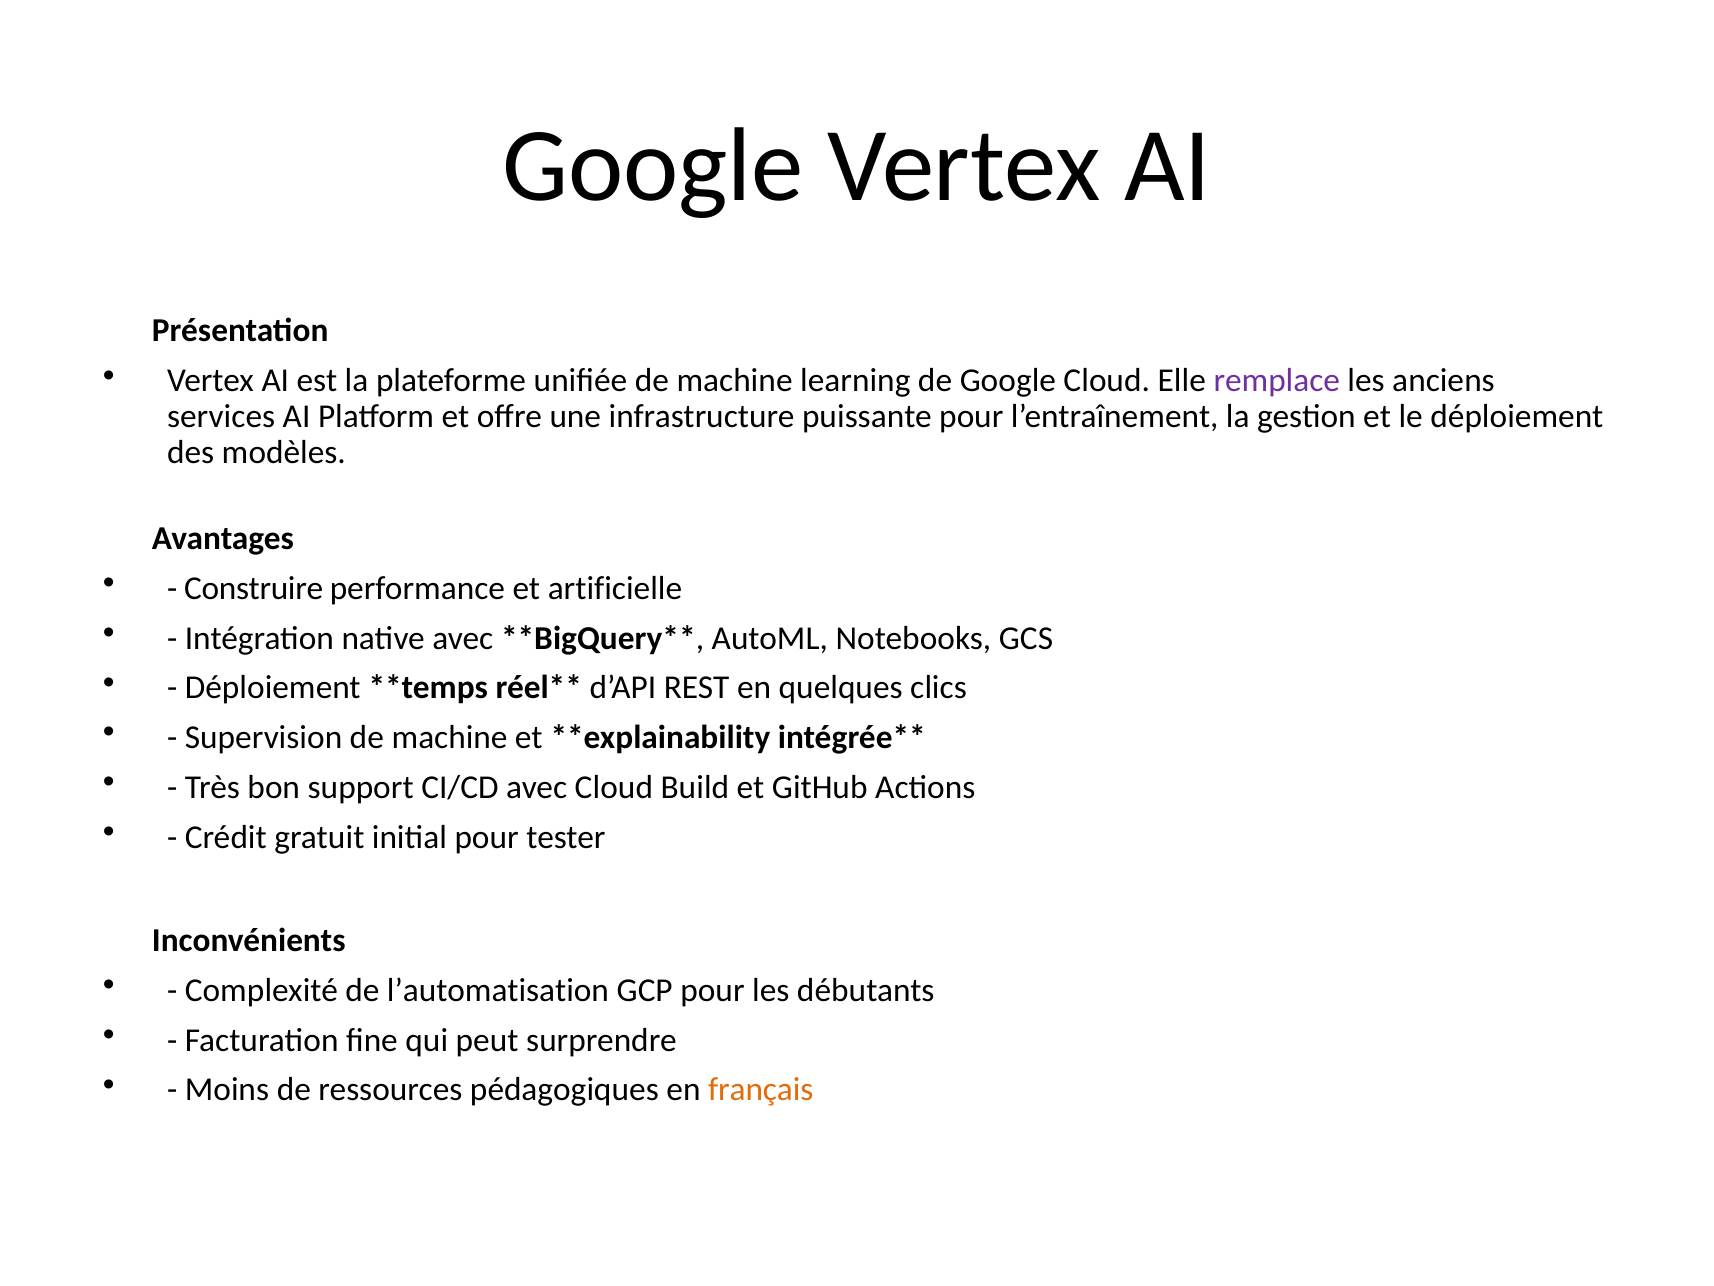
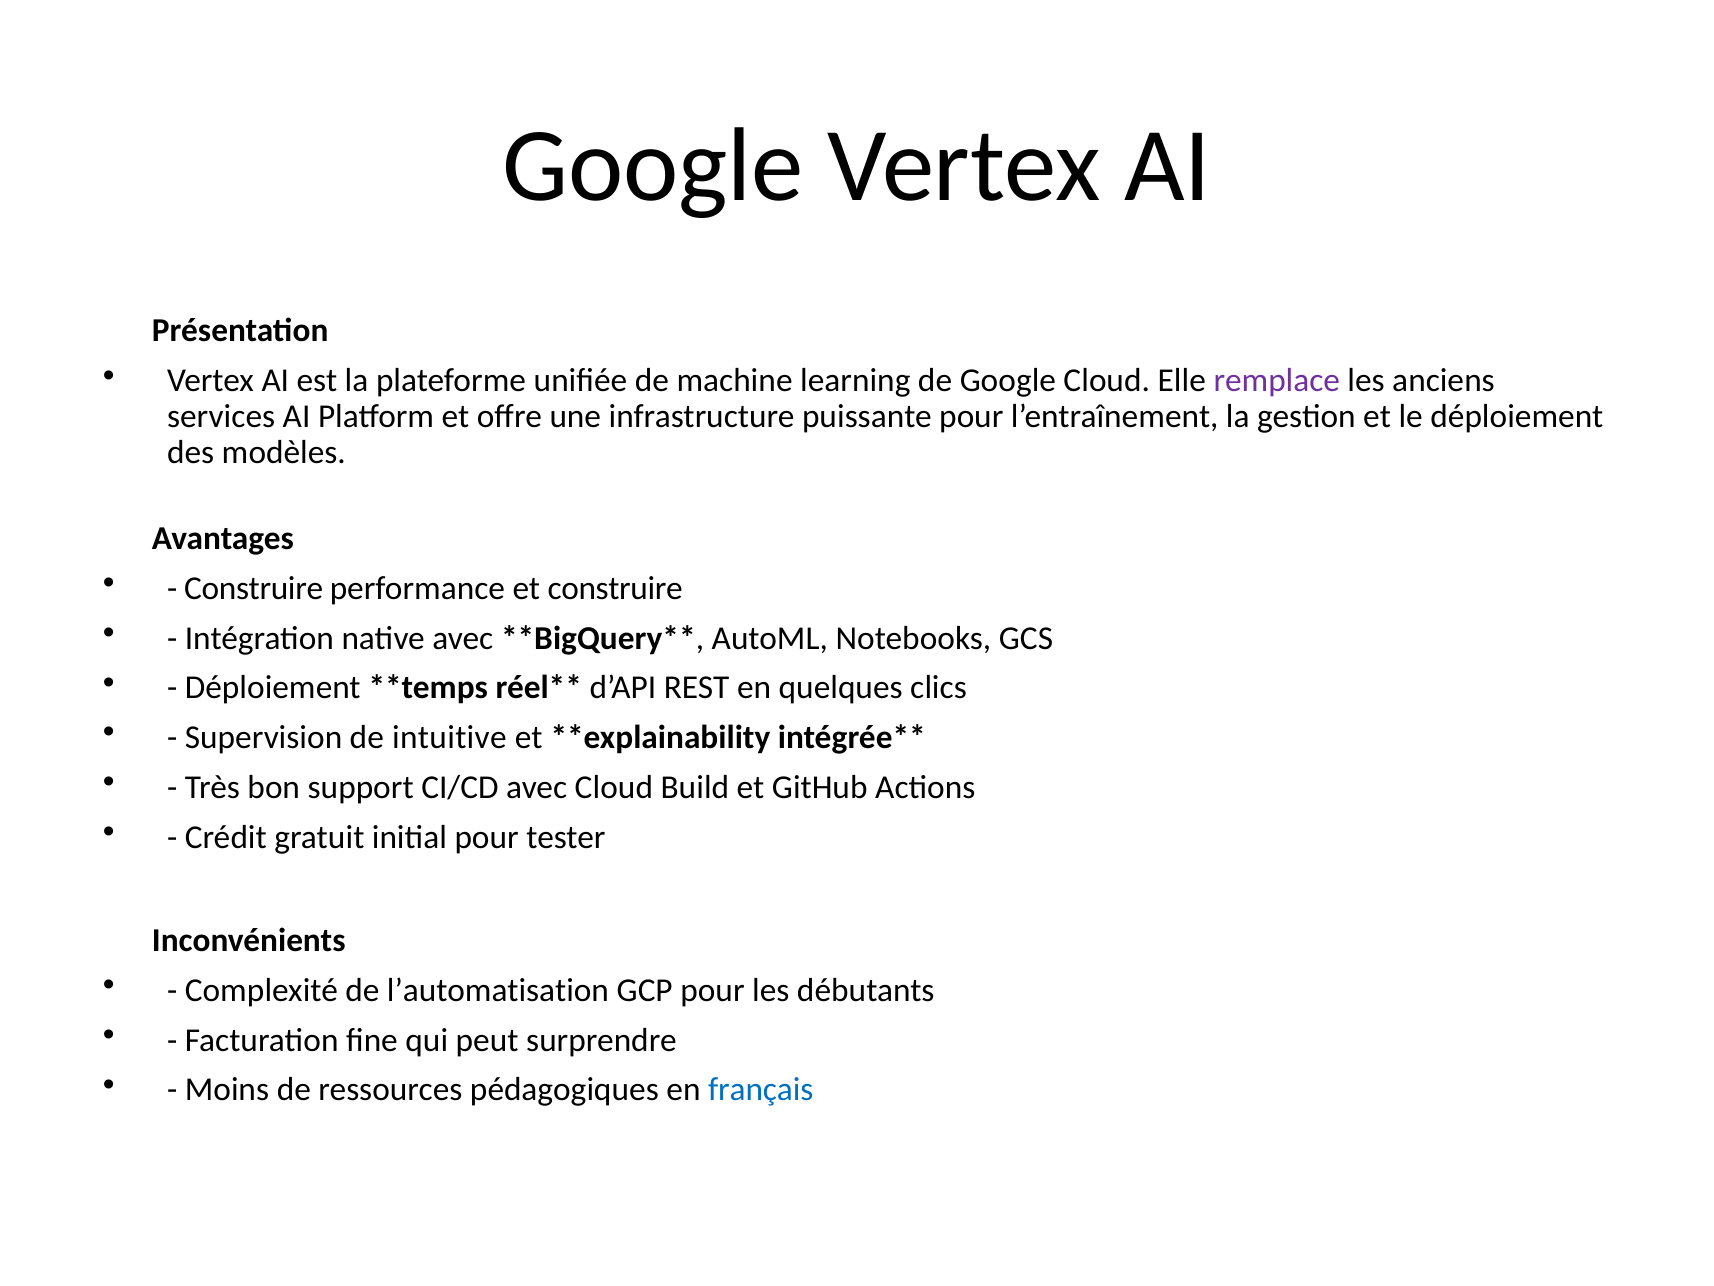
et artificielle: artificielle -> construire (615, 588)
Supervision de machine: machine -> intuitive (449, 737)
français colour: orange -> blue (761, 1089)
